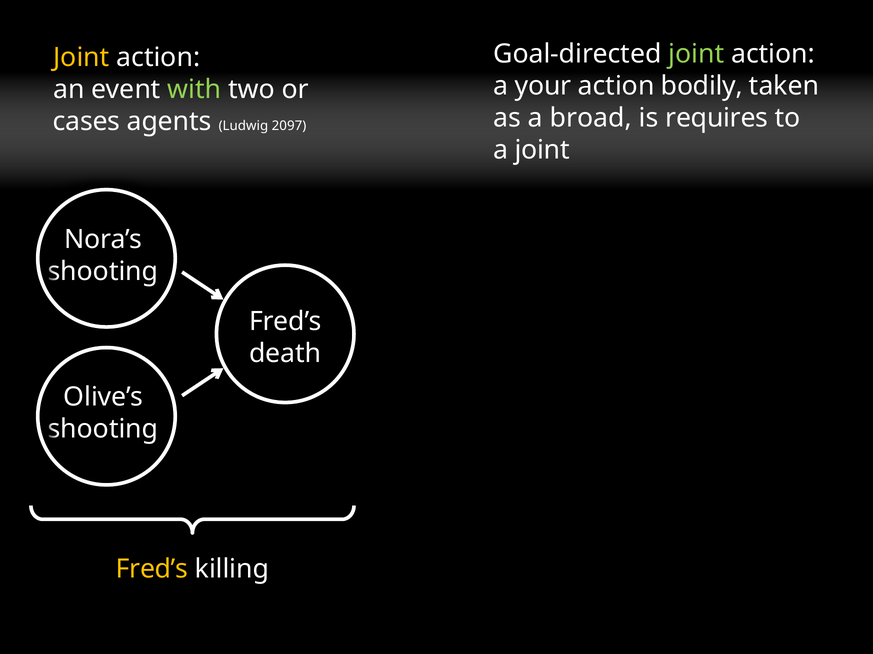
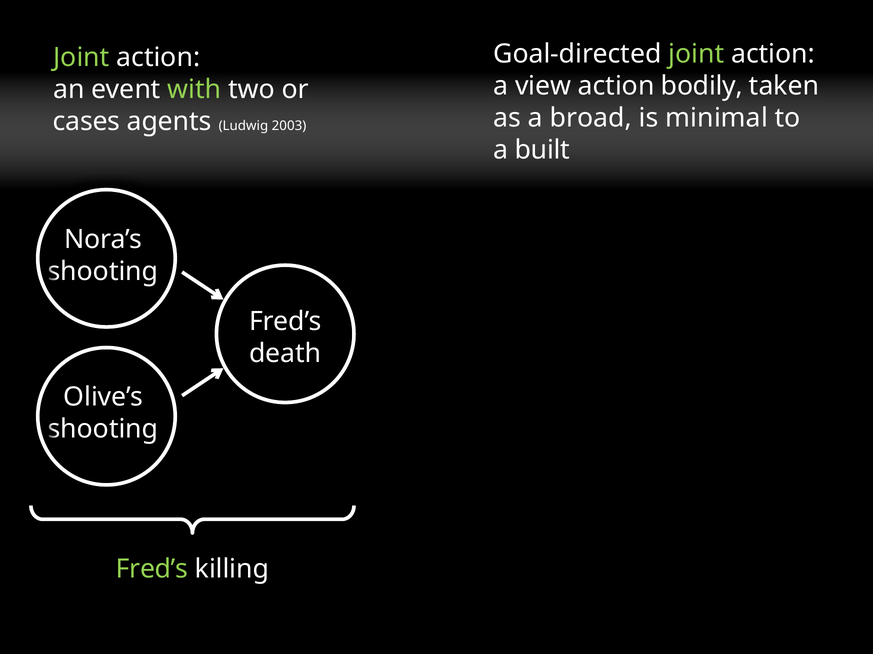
Joint colour: yellow -> light green (81, 57)
your: your -> view (543, 86)
requires: requires -> minimal (717, 118)
2097: 2097 -> 2003 (289, 126)
a joint: joint -> built (542, 150)
Fred’s colour: yellow -> light green (152, 570)
